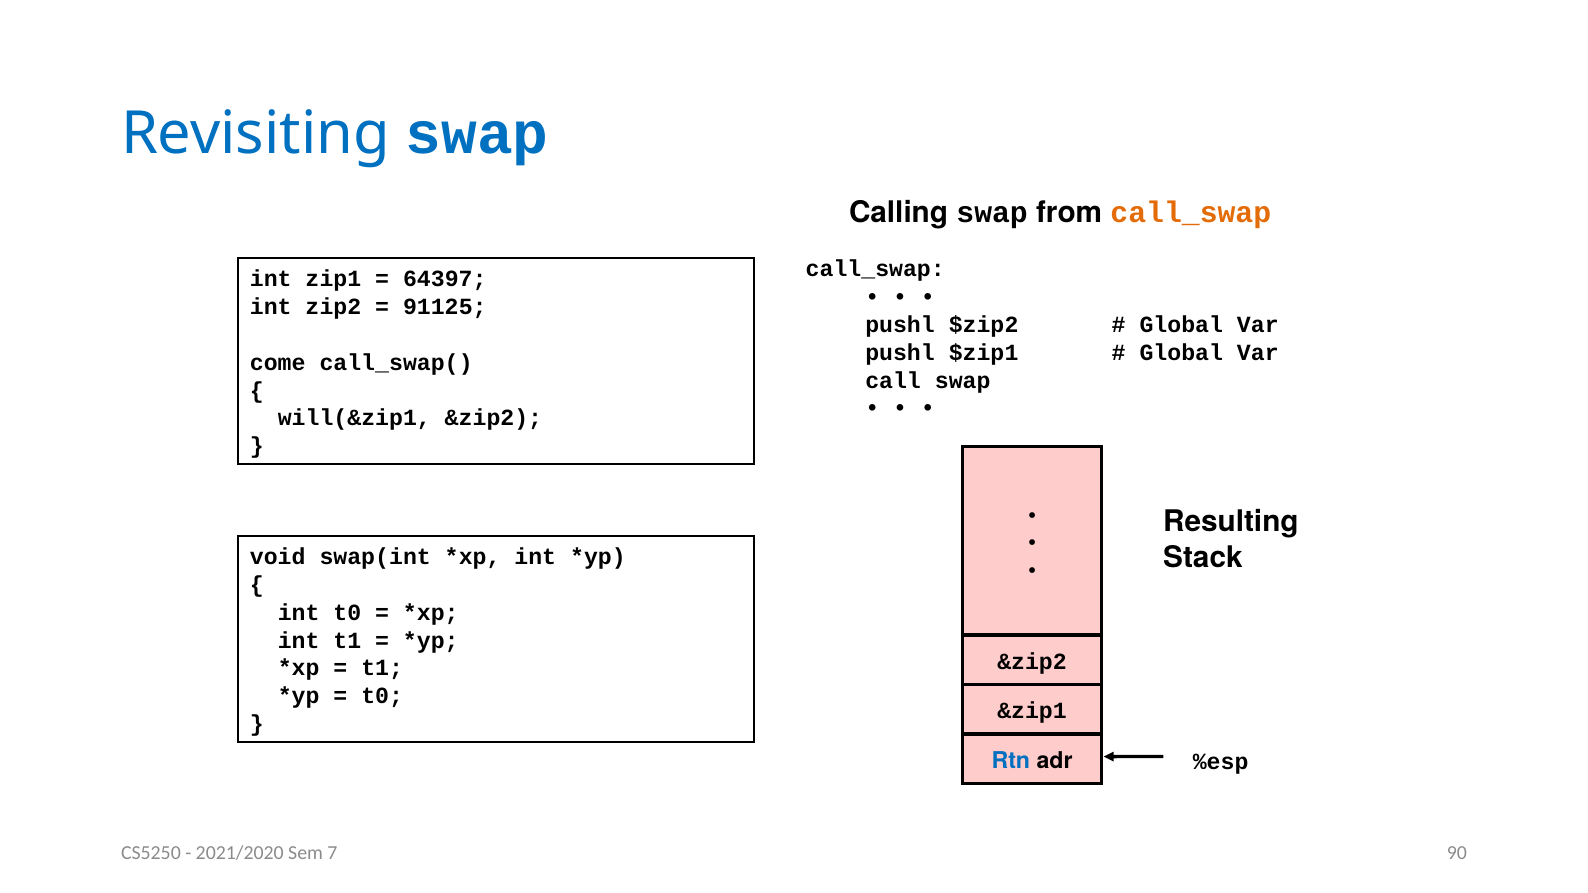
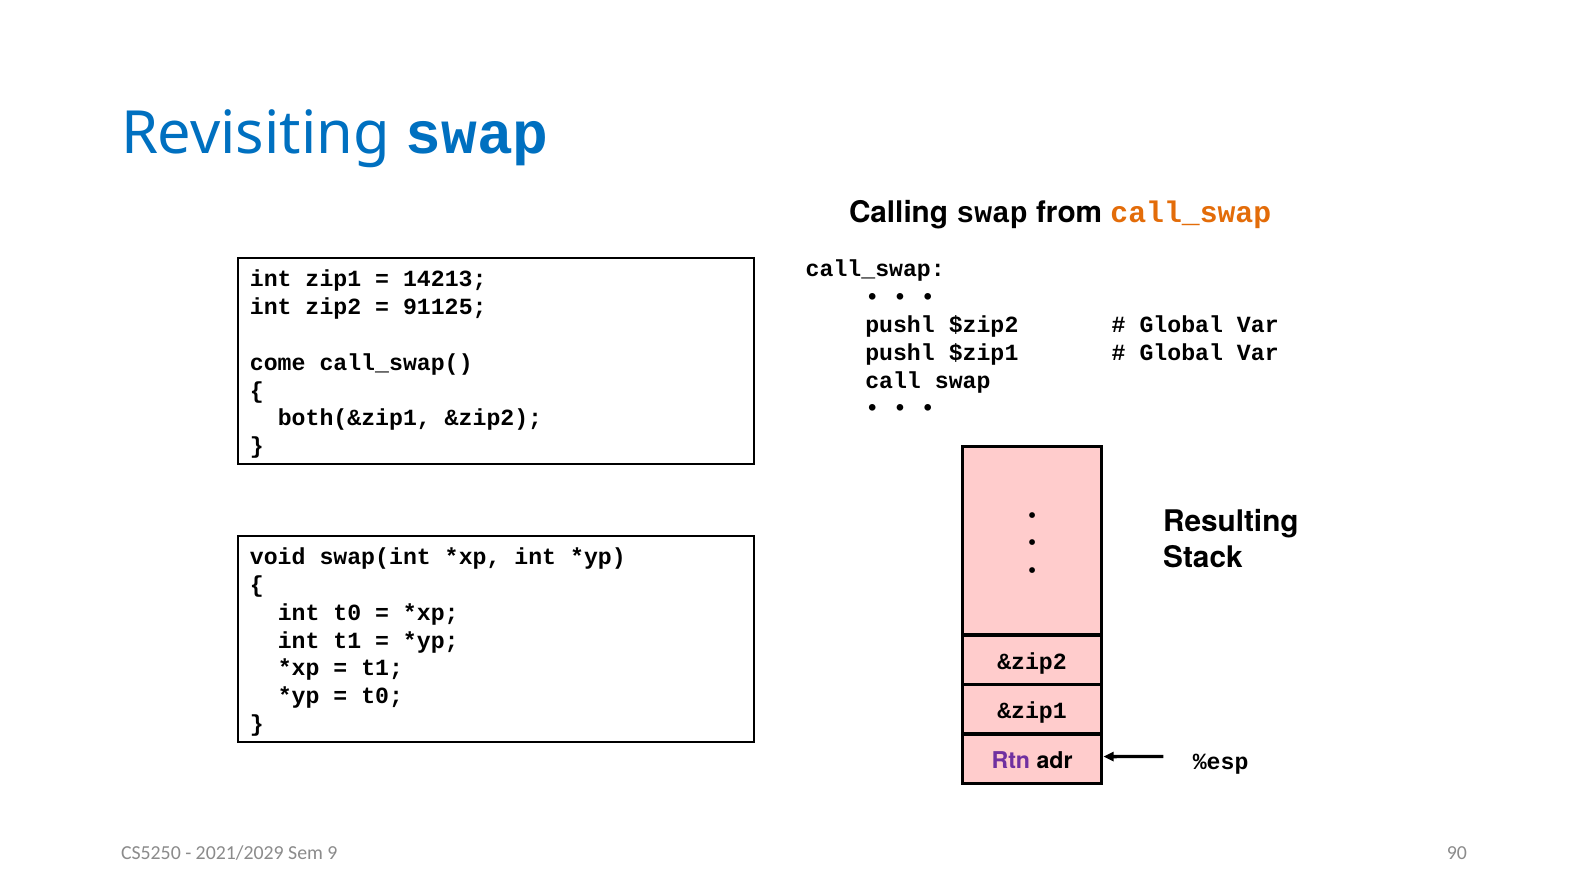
64397: 64397 -> 14213 (445, 279)
will(&zip1: will(&zip1 -> both(&zip1 (354, 418)
Rtn colour: blue -> purple (1011, 761)
2021/2020: 2021/2020 -> 2021/2029 (240, 853)
7: 7 -> 9 (332, 853)
